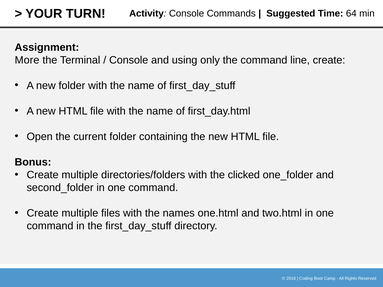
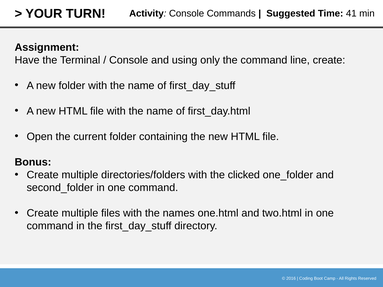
64: 64 -> 41 (351, 14)
More: More -> Have (27, 60)
